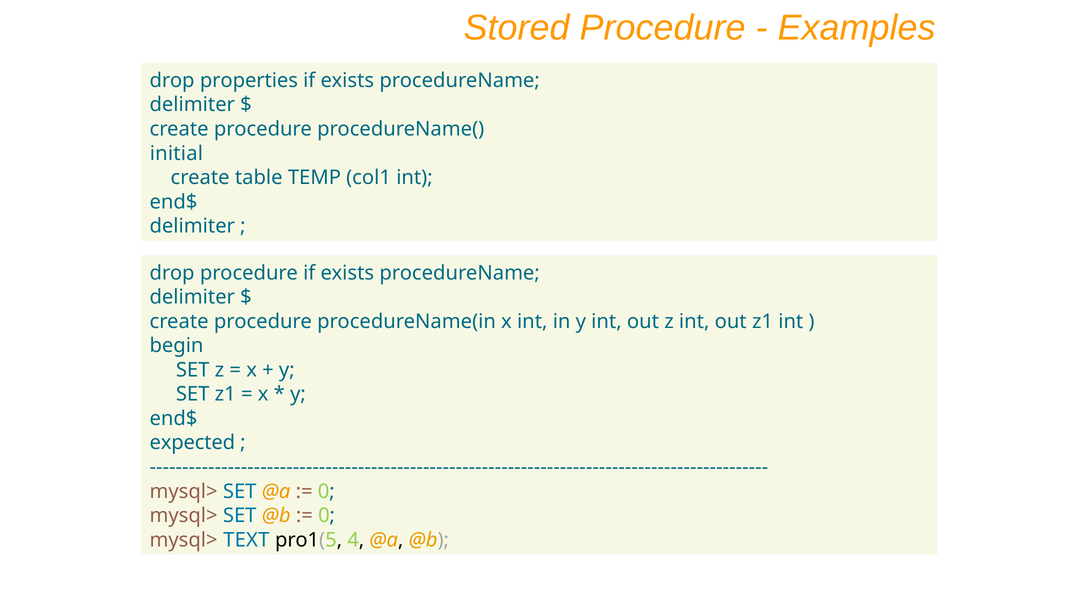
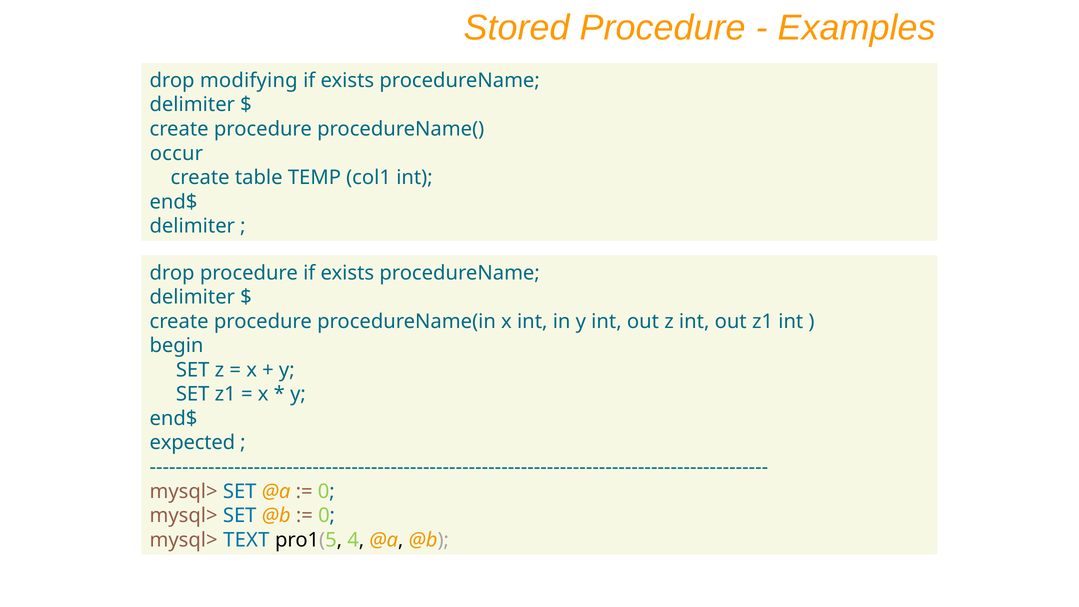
properties: properties -> modifying (249, 80)
initial: initial -> occur (176, 153)
